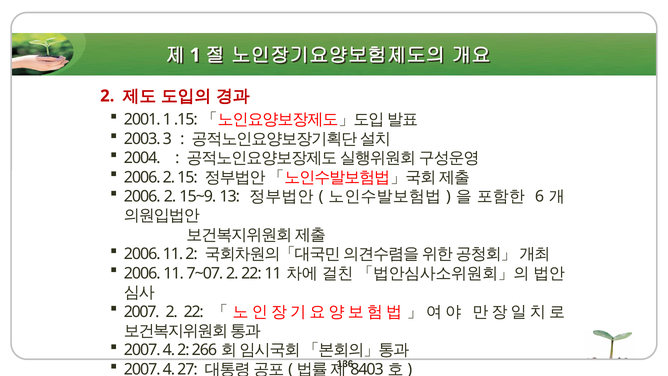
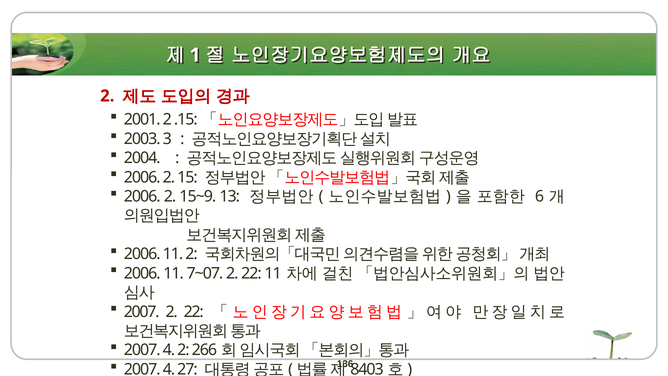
2001 1: 1 -> 2 (167, 120)
